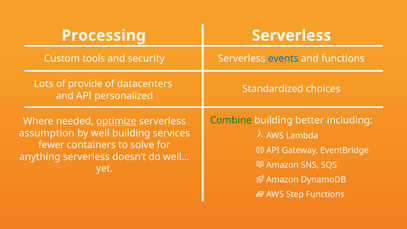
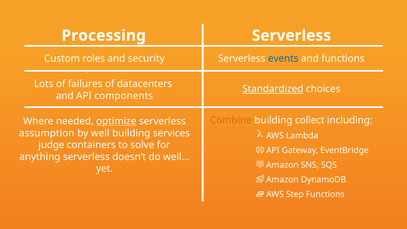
tools: tools -> roles (94, 59)
provide: provide -> failures (85, 84)
Standardized underline: none -> present (273, 89)
personalized: personalized -> components (124, 96)
Combine colour: green -> orange (231, 120)
better: better -> collect (310, 120)
fewer: fewer -> judge (51, 145)
